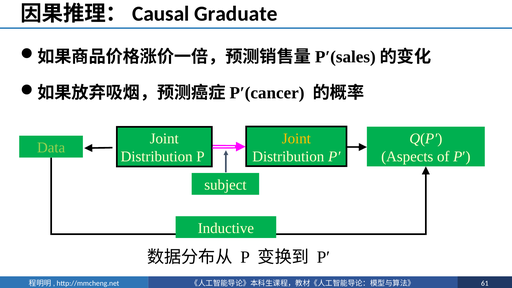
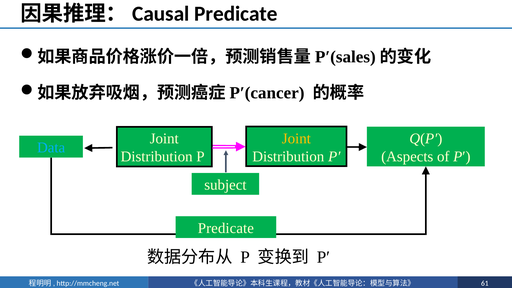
Graduate: Graduate -> Predicate (236, 14)
Data colour: light green -> light blue (51, 148)
Inductive: Inductive -> Predicate (226, 228)
